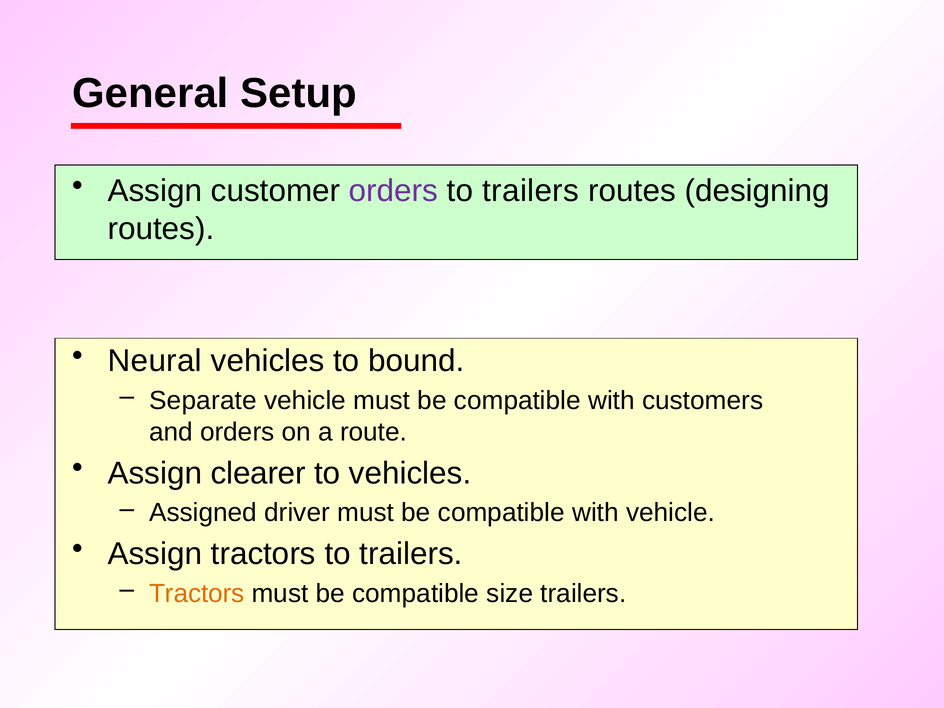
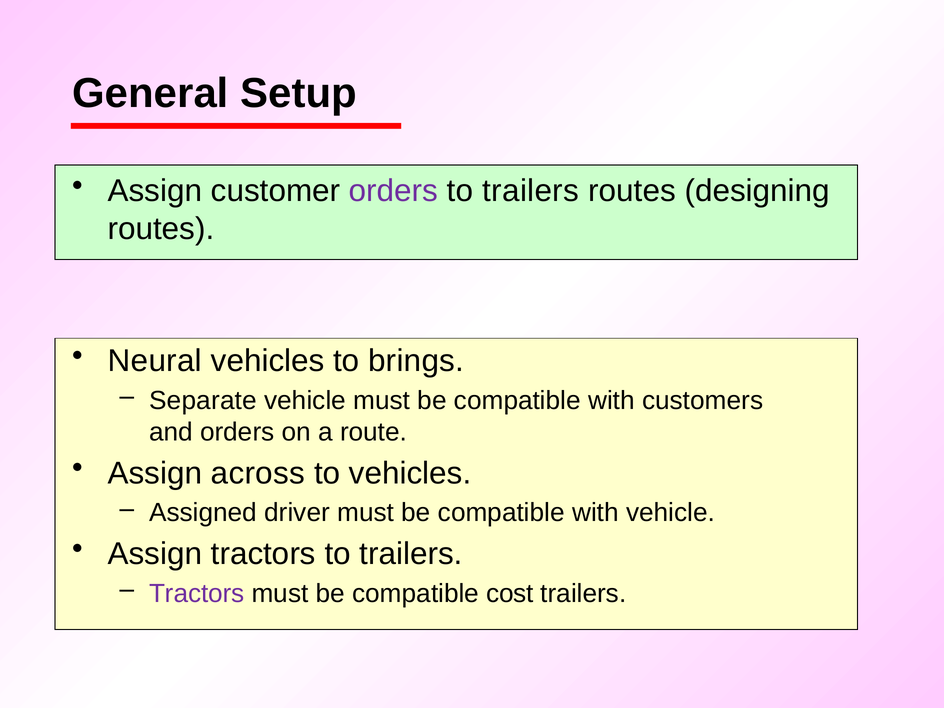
bound: bound -> brings (416, 361)
clearer: clearer -> across (258, 473)
Tractors colour: orange -> purple (197, 593)
size: size -> cost (510, 593)
